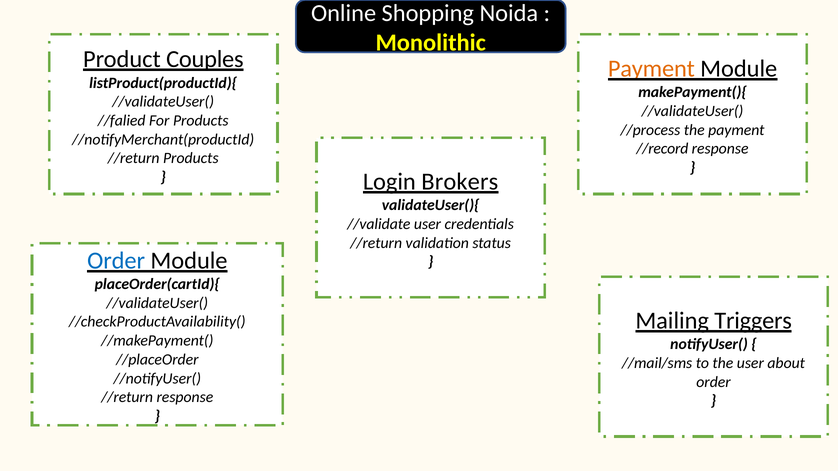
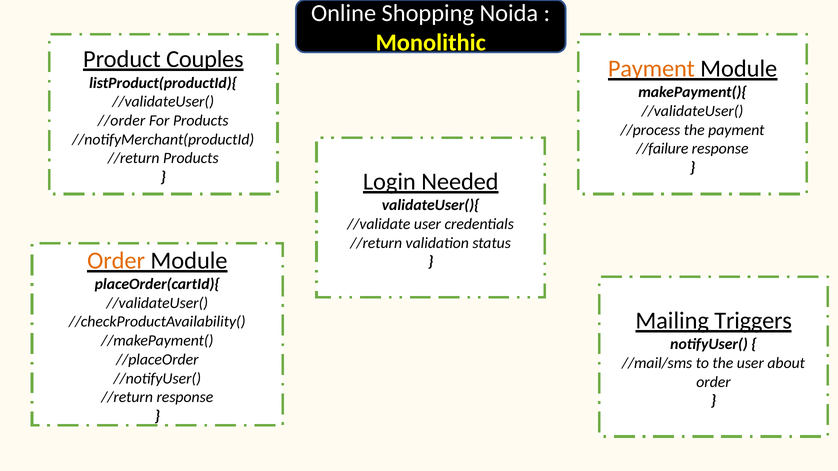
//falied: //falied -> //order (122, 121)
//record: //record -> //failure (662, 149)
Brokers: Brokers -> Needed (460, 182)
Order colour: blue -> orange (116, 261)
